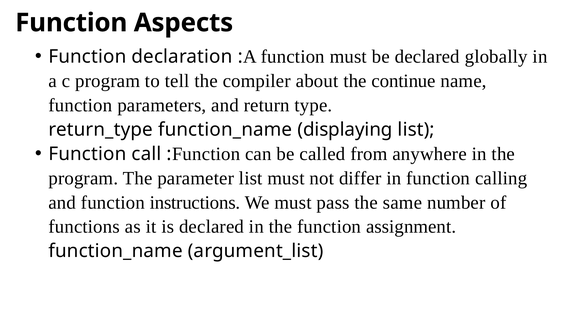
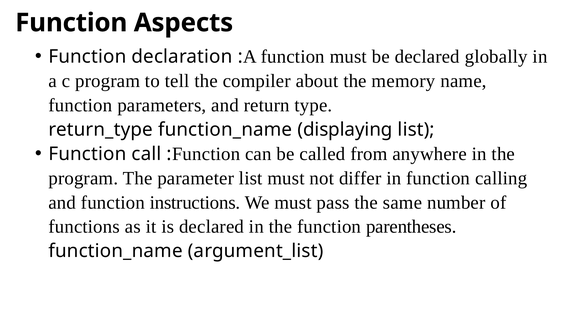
continue: continue -> memory (403, 81)
assignment: assignment -> parentheses (411, 227)
